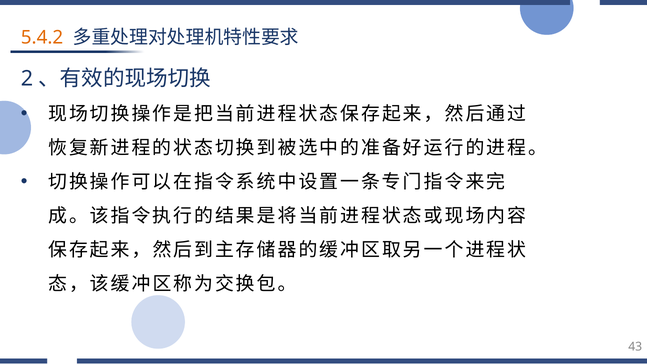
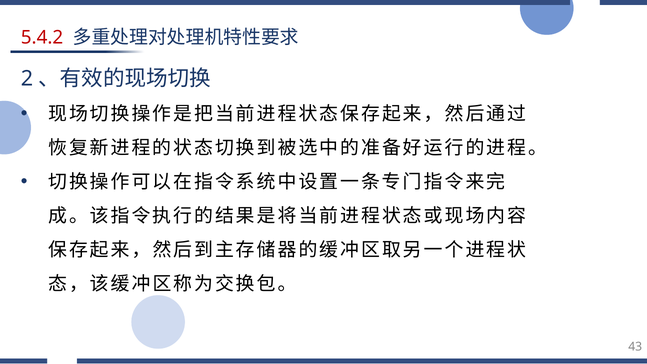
5.4.2 colour: orange -> red (42, 38)
